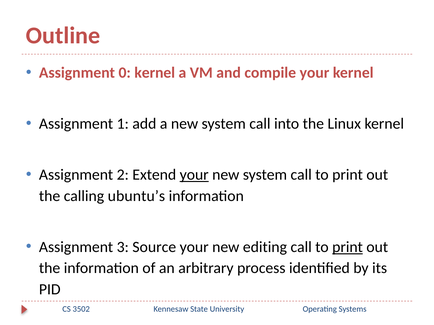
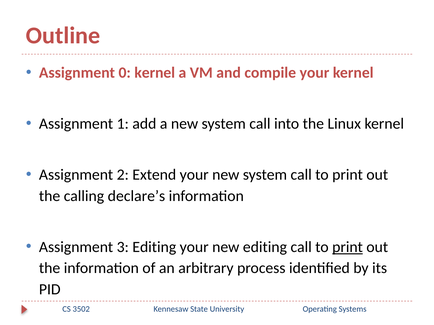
your underline: present -> none (194, 175)
ubuntu’s: ubuntu’s -> declare’s (136, 196)
3 Source: Source -> Editing (154, 247)
